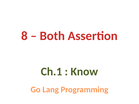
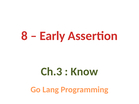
Both: Both -> Early (52, 36)
Ch.1: Ch.1 -> Ch.3 (52, 72)
